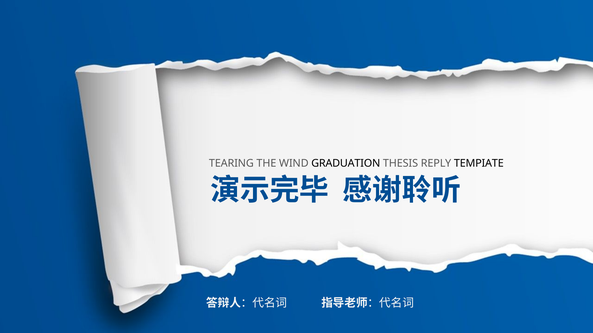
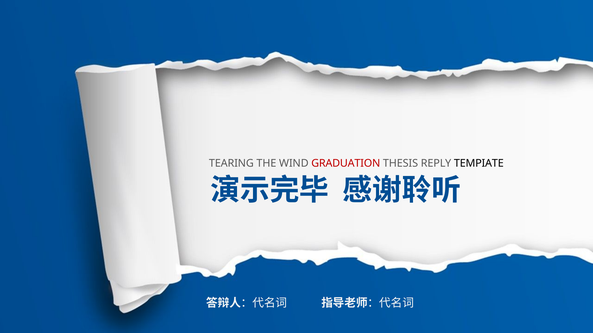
GRADUATION colour: black -> red (346, 164)
